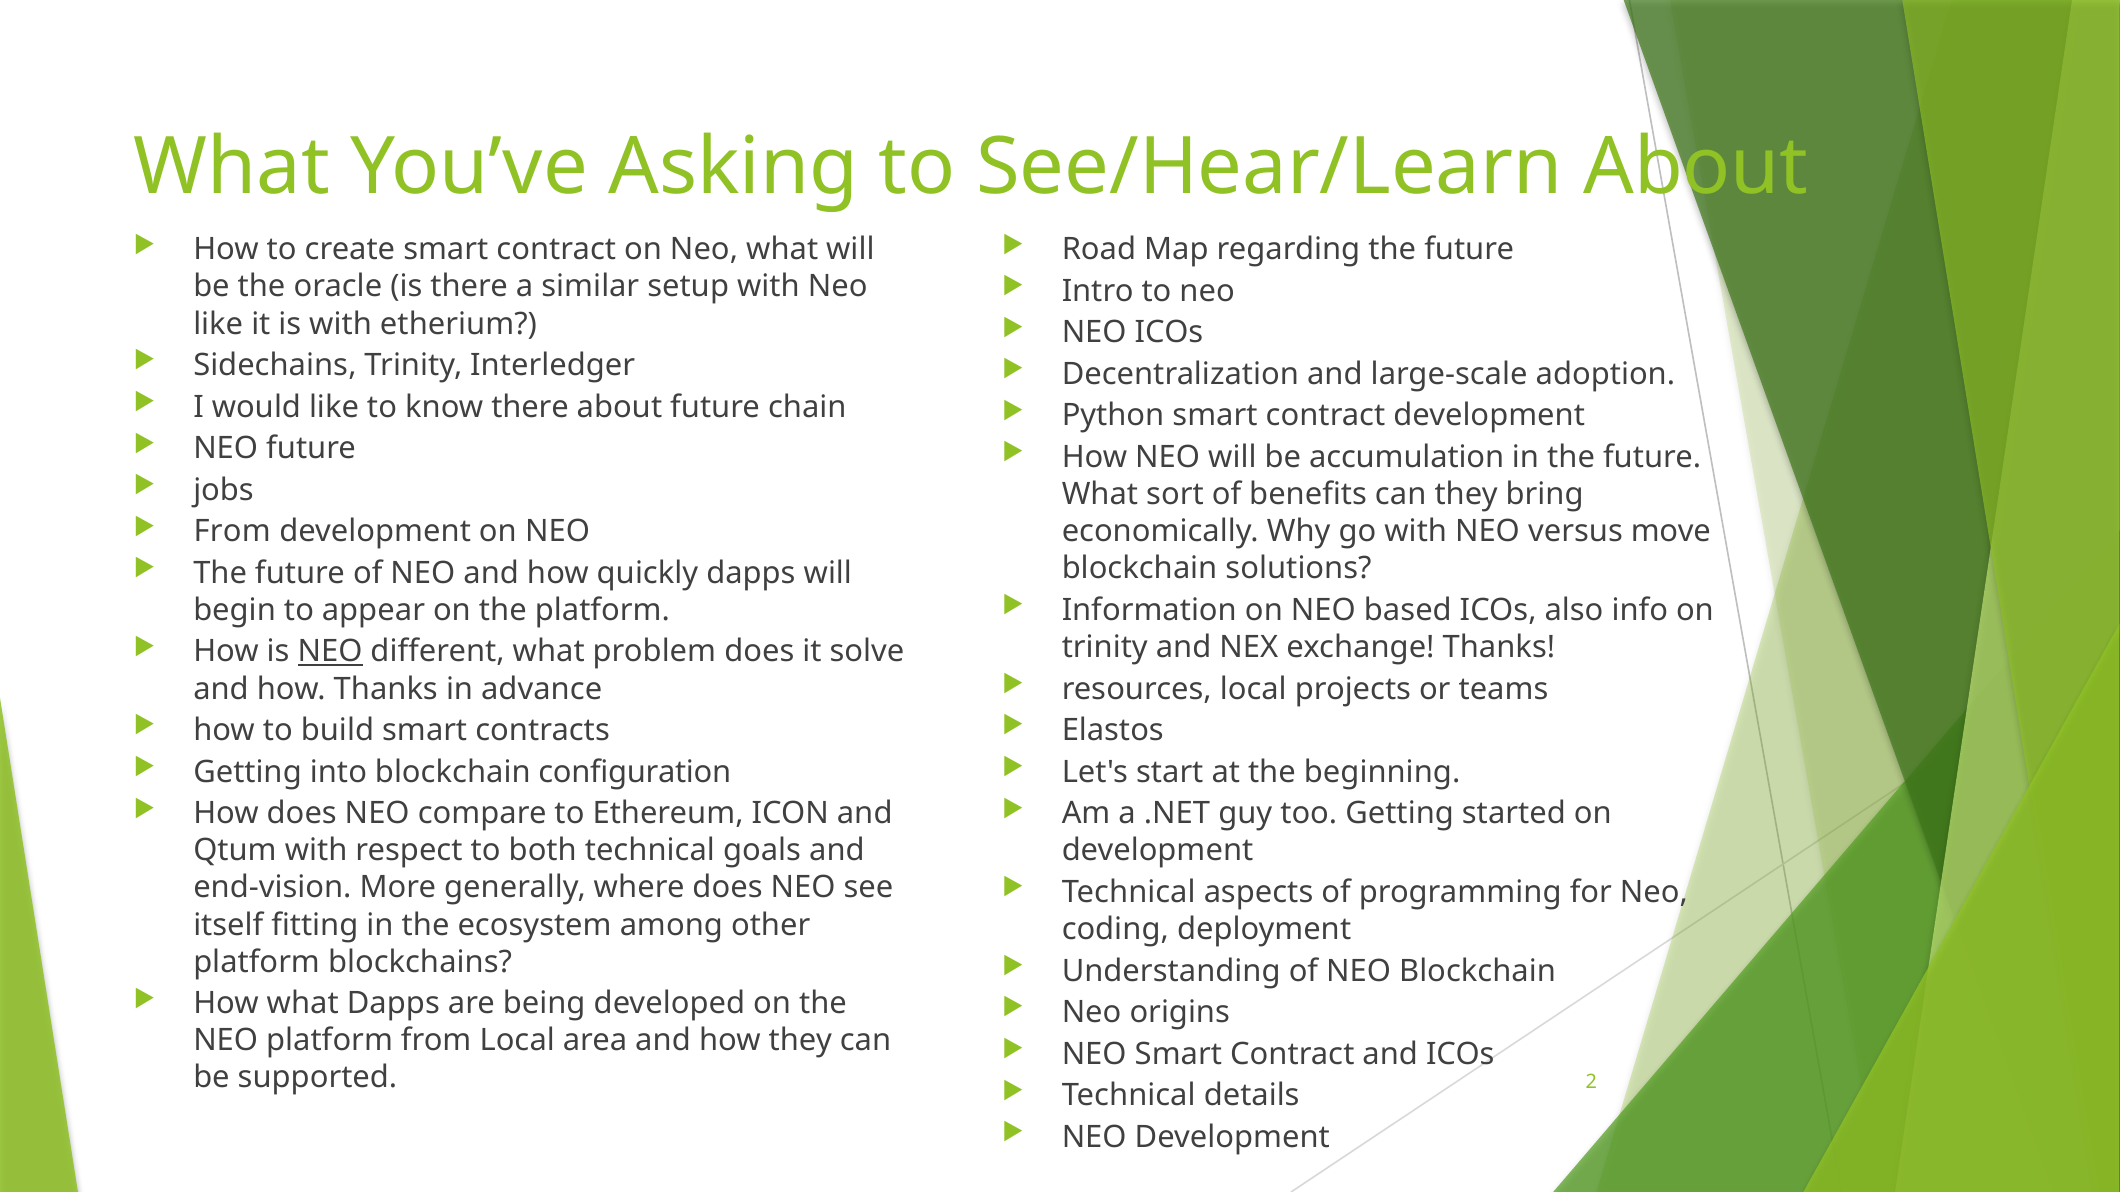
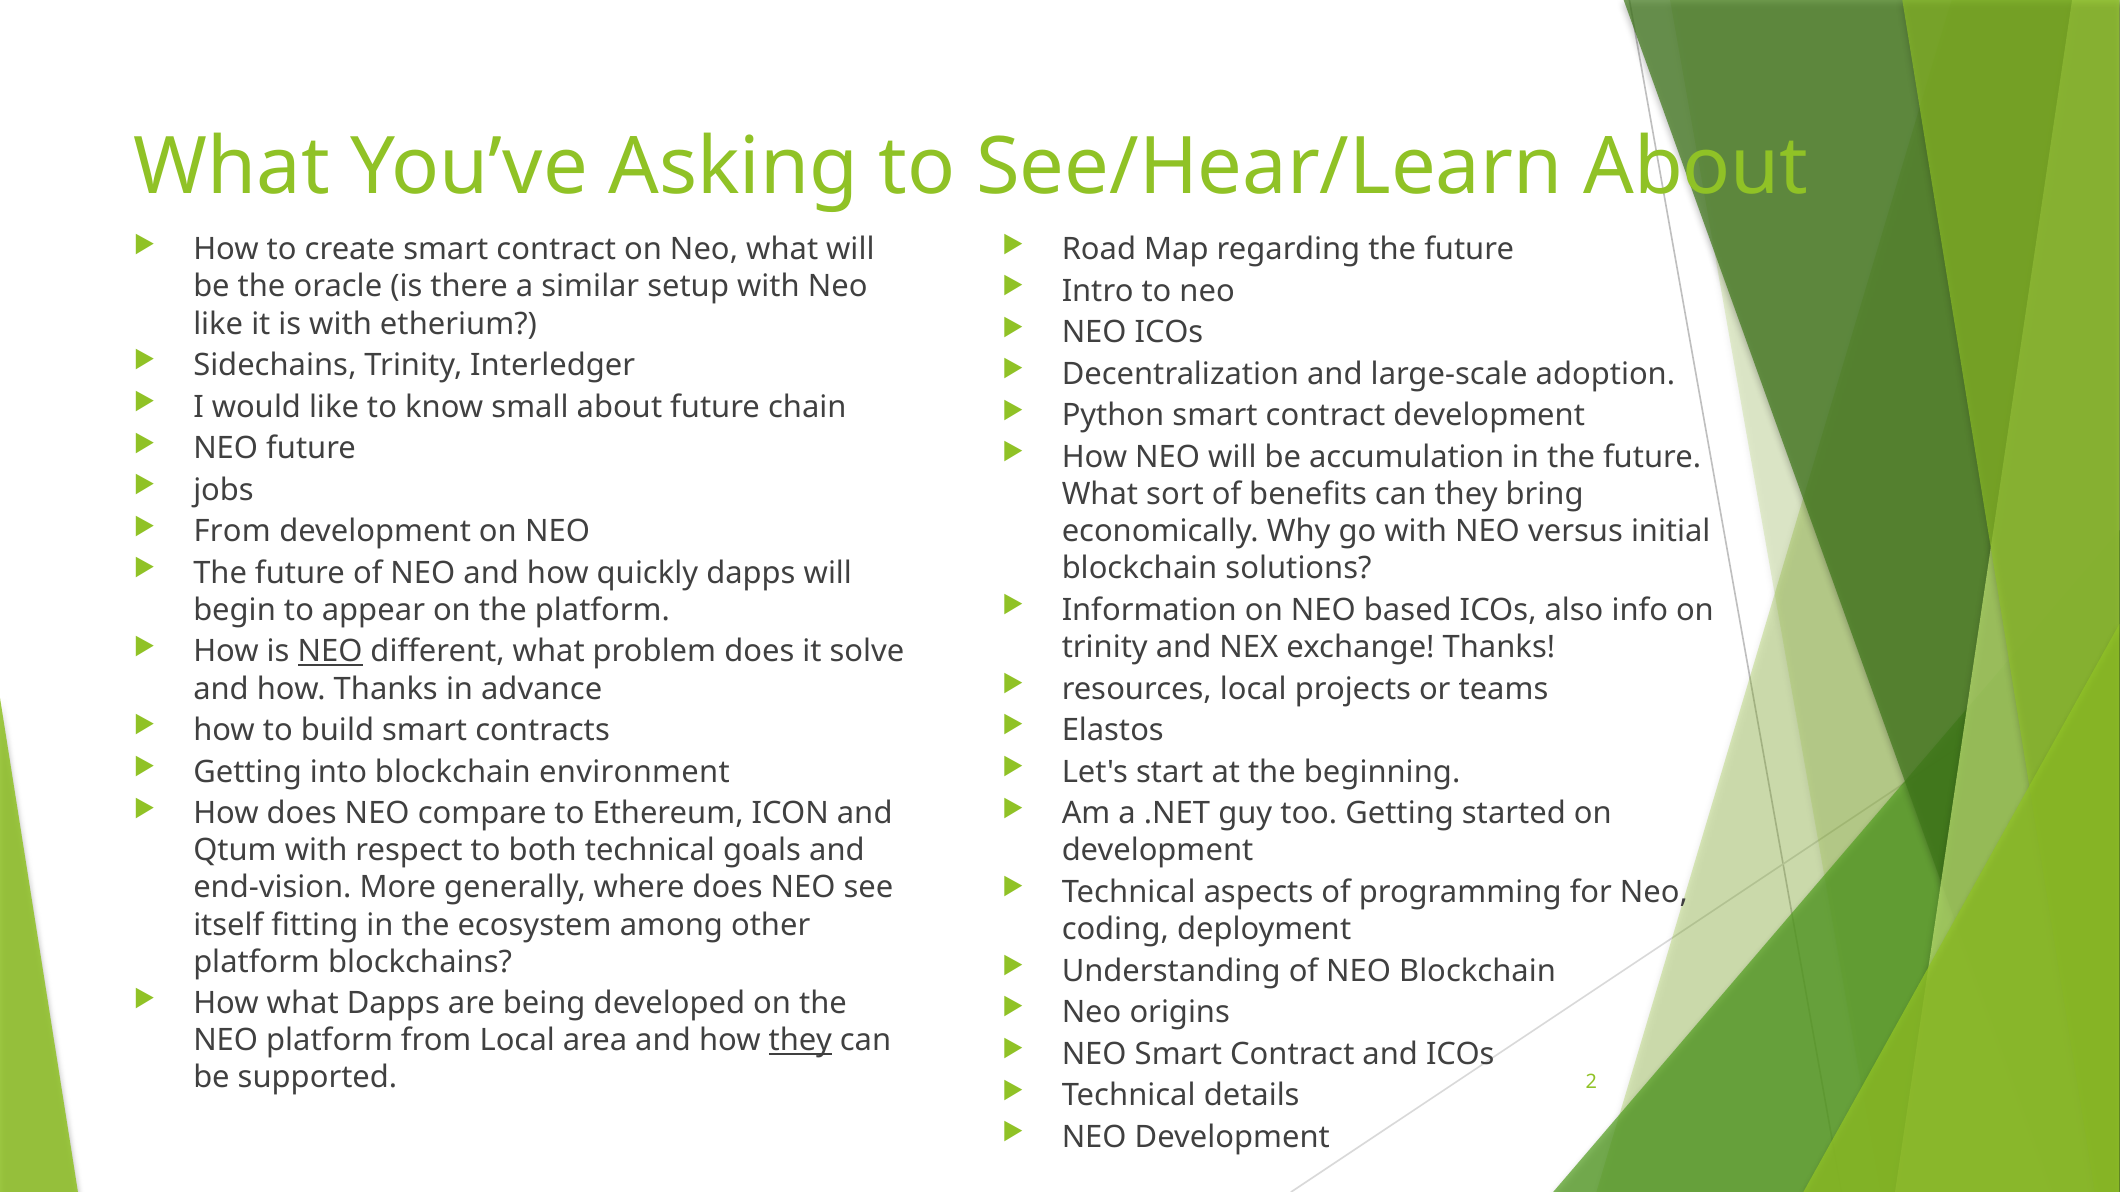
know there: there -> small (530, 407)
move: move -> initial (1671, 532)
configuration: configuration -> environment (634, 772)
they underline: none -> present (800, 1041)
